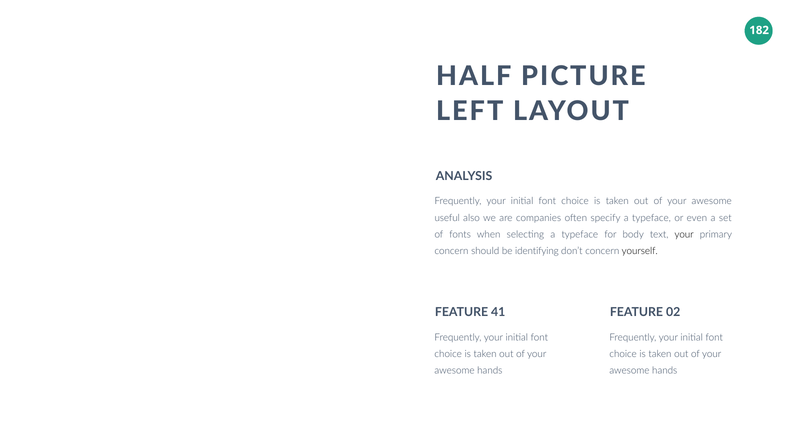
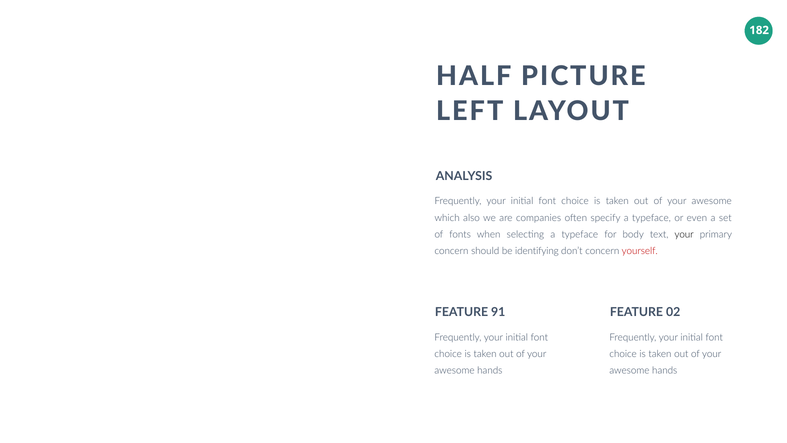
useful: useful -> which (447, 218)
yourself colour: black -> red (640, 251)
41: 41 -> 91 (498, 312)
